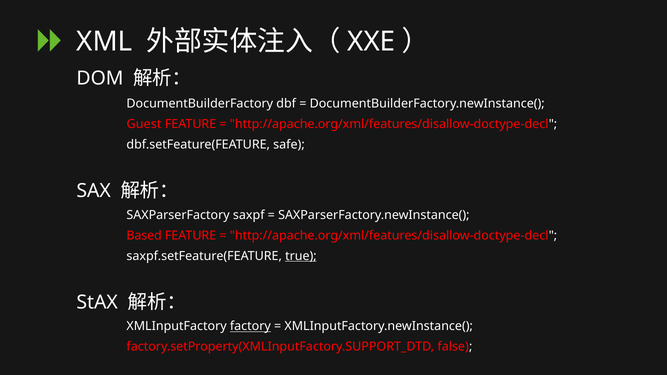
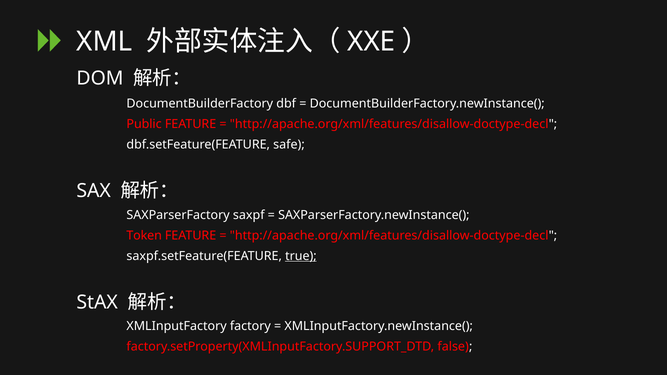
Guest: Guest -> Public (144, 124)
Based: Based -> Token (144, 236)
factory underline: present -> none (250, 327)
